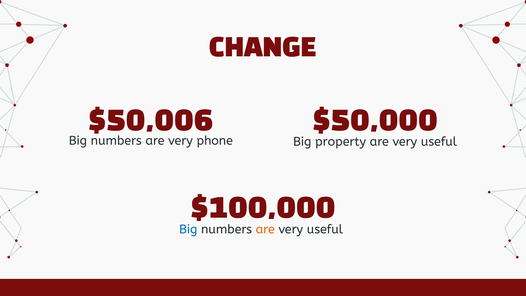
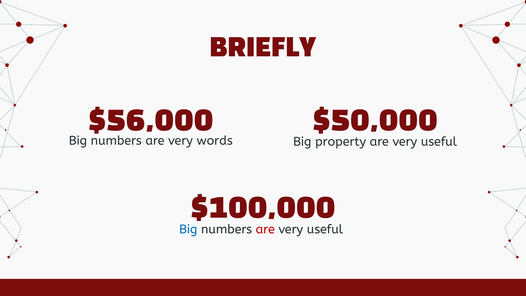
CHANGE: CHANGE -> BRIEFLY (263, 48)
$50,006: $50,006 -> $56,000 (151, 119)
phone: phone -> words (215, 141)
are colour: orange -> red (265, 229)
